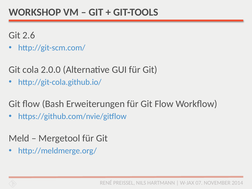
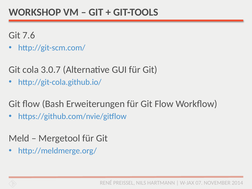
2.6: 2.6 -> 7.6 (29, 35)
2.0.0: 2.0.0 -> 3.0.7 (51, 70)
